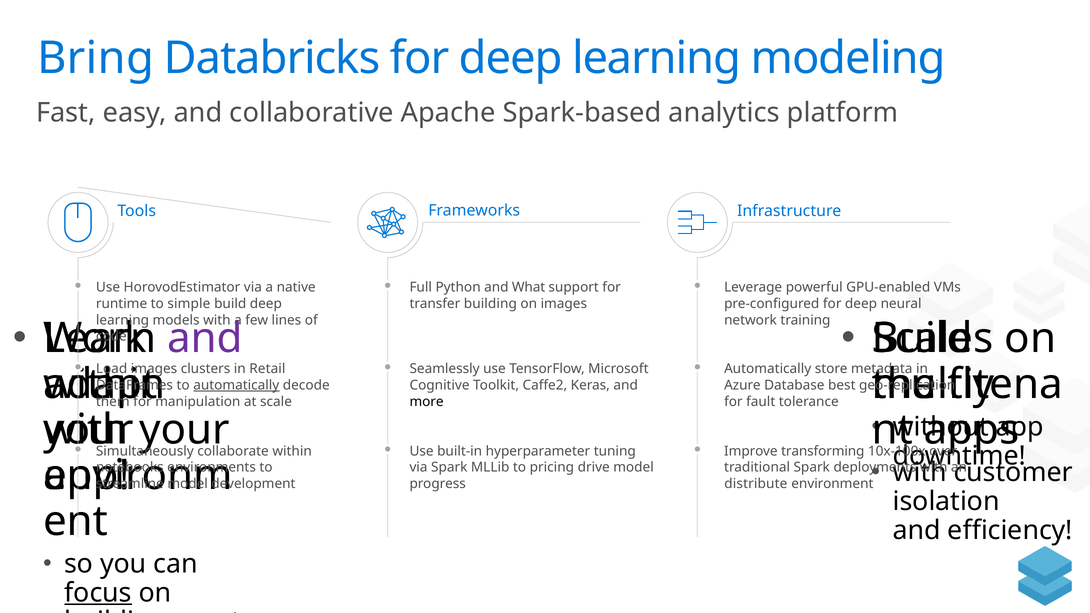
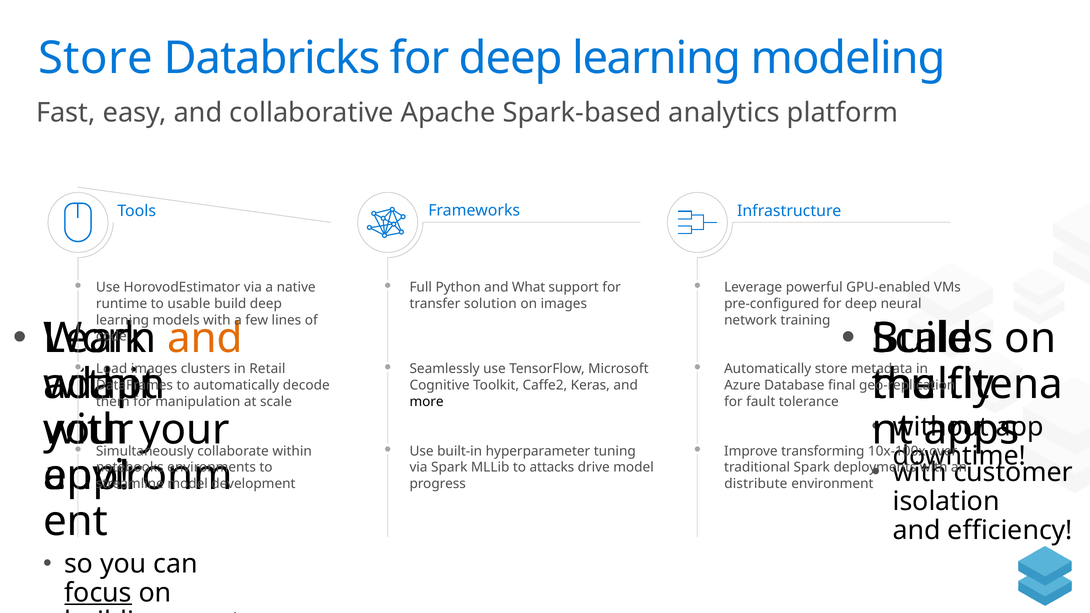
Bring: Bring -> Store (95, 58)
simple: simple -> usable (189, 304)
transfer building: building -> solution (490, 304)
and colour: purple -> orange (205, 339)
automatically underline: present -> none (236, 385)
best: best -> final (842, 385)
pricing: pricing -> attacks (552, 468)
